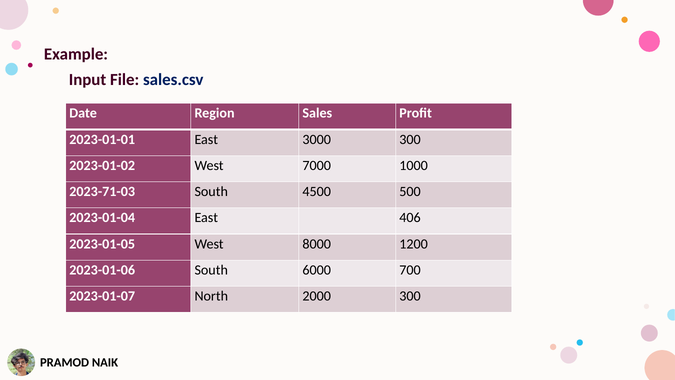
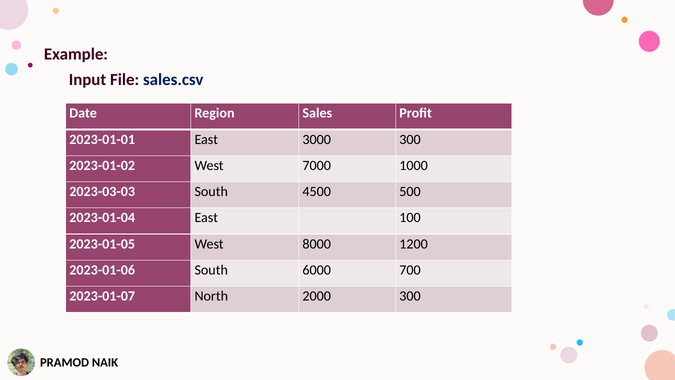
2023-71-03: 2023-71-03 -> 2023-03-03 (102, 192)
406: 406 -> 100 (410, 218)
